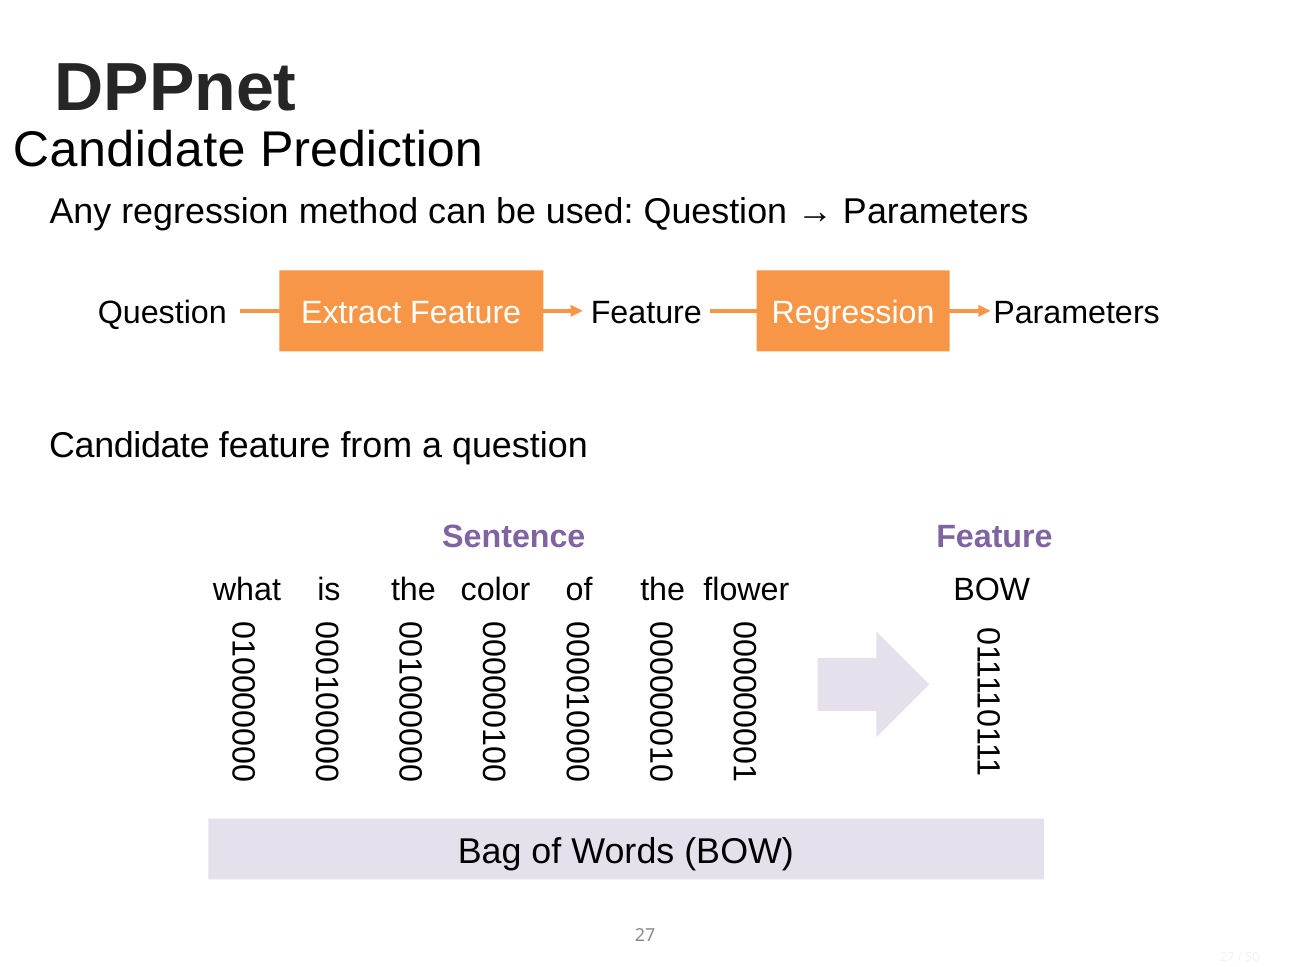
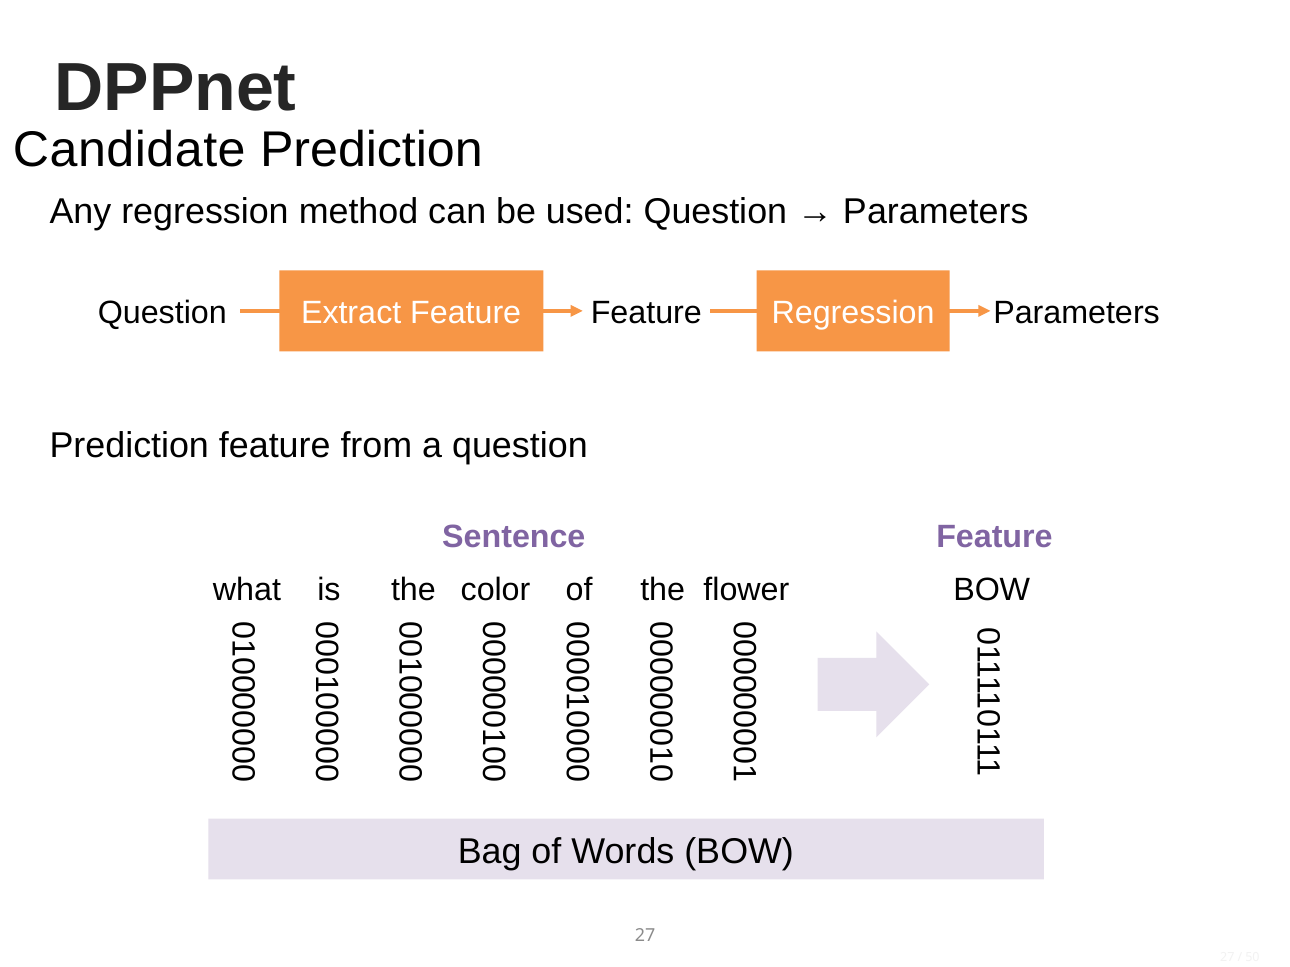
Candidate: Candidate -> Prediction (129, 446)
